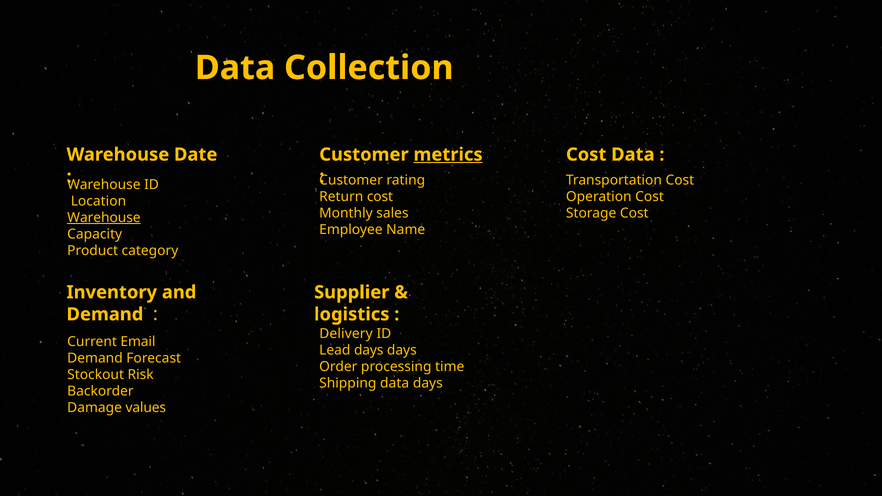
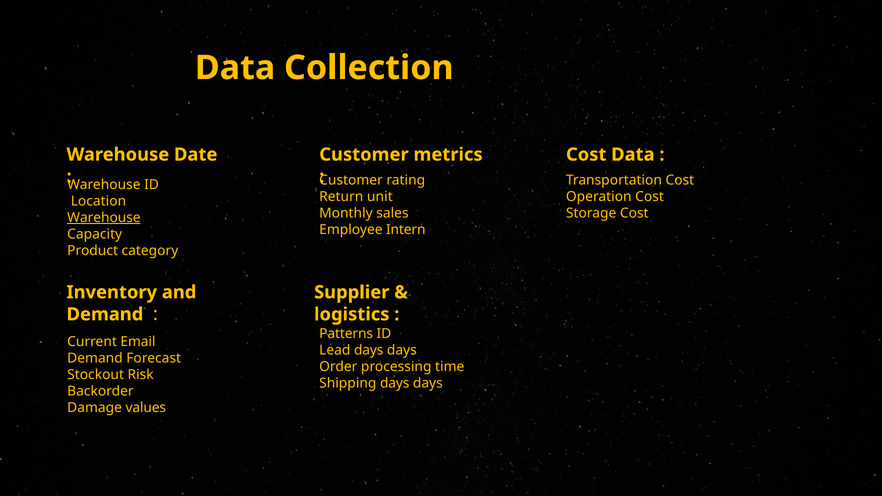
metrics underline: present -> none (448, 155)
Return cost: cost -> unit (380, 197)
Name: Name -> Intern (406, 230)
Delivery: Delivery -> Patterns (346, 334)
Shipping data: data -> days (395, 383)
